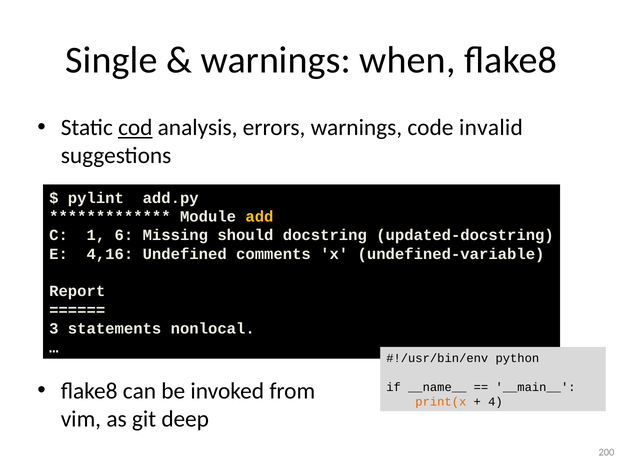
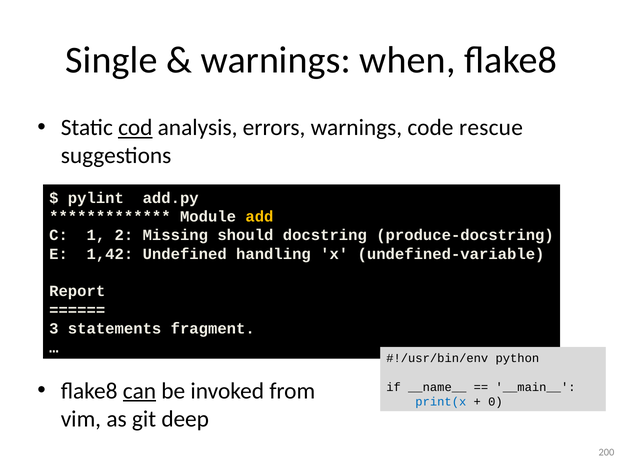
invalid: invalid -> rescue (491, 128)
6: 6 -> 2 (124, 235)
updated-docstring: updated-docstring -> produce-docstring (465, 235)
4,16: 4,16 -> 1,42 (110, 254)
comments: comments -> handling (273, 254)
nonlocal: nonlocal -> fragment (213, 329)
can underline: none -> present (139, 391)
print(x colour: orange -> blue (441, 402)
4: 4 -> 0 (495, 402)
